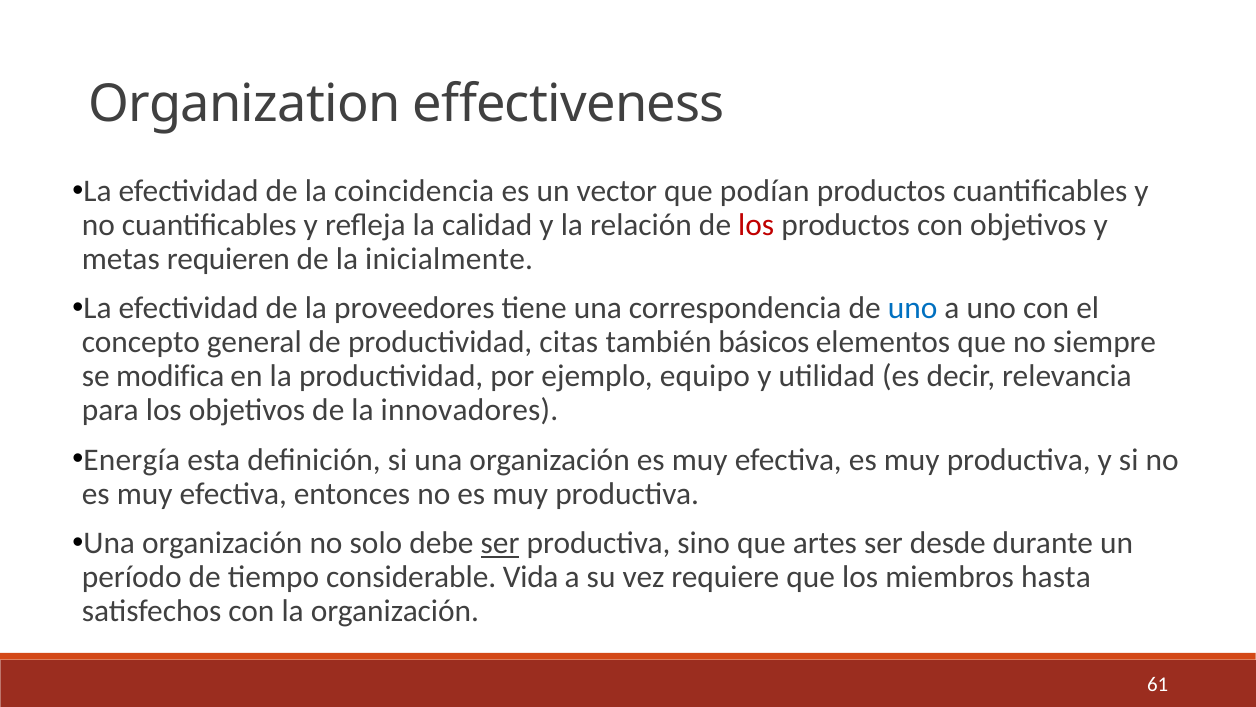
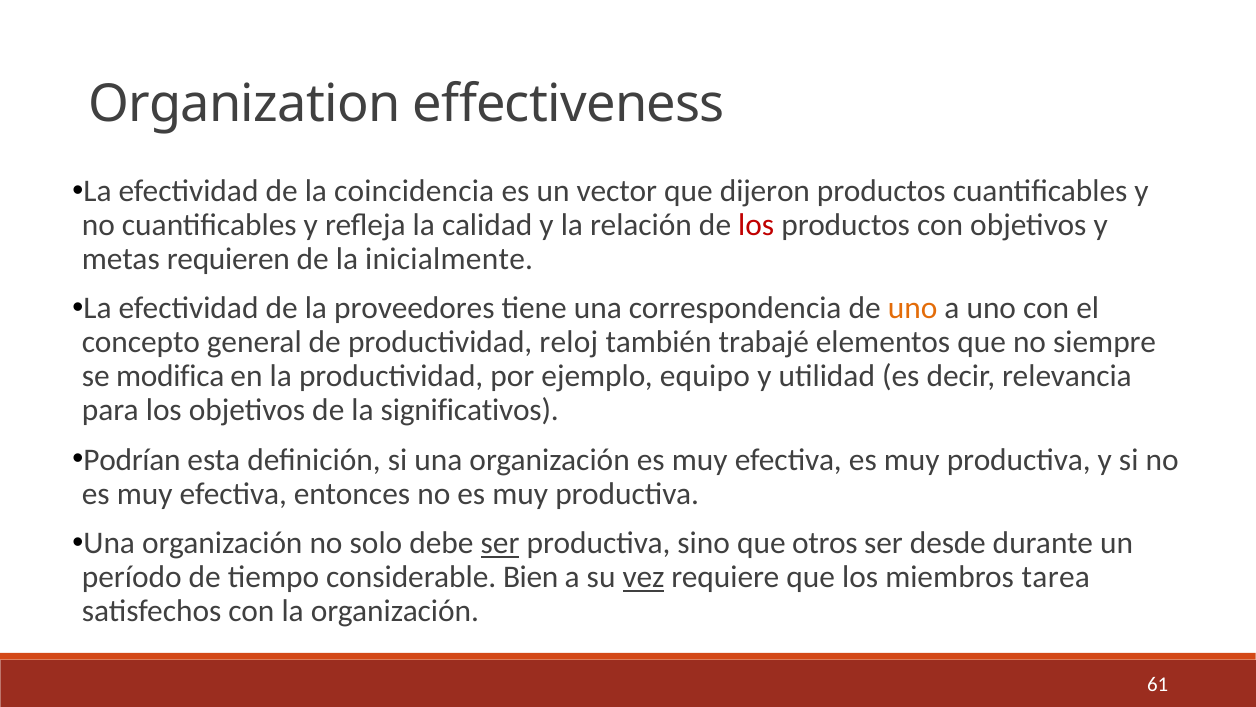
podían: podían -> dijeron (765, 191)
uno colour: blue -> orange (913, 308)
citas: citas -> reloj (569, 342)
básicos: básicos -> trabajé (764, 342)
innovadores: innovadores -> significativos (470, 410)
Energía: Energía -> Podrían (132, 460)
artes: artes -> otros (825, 543)
Vida: Vida -> Bien (531, 577)
vez underline: none -> present (644, 577)
hasta: hasta -> tarea (1056, 577)
